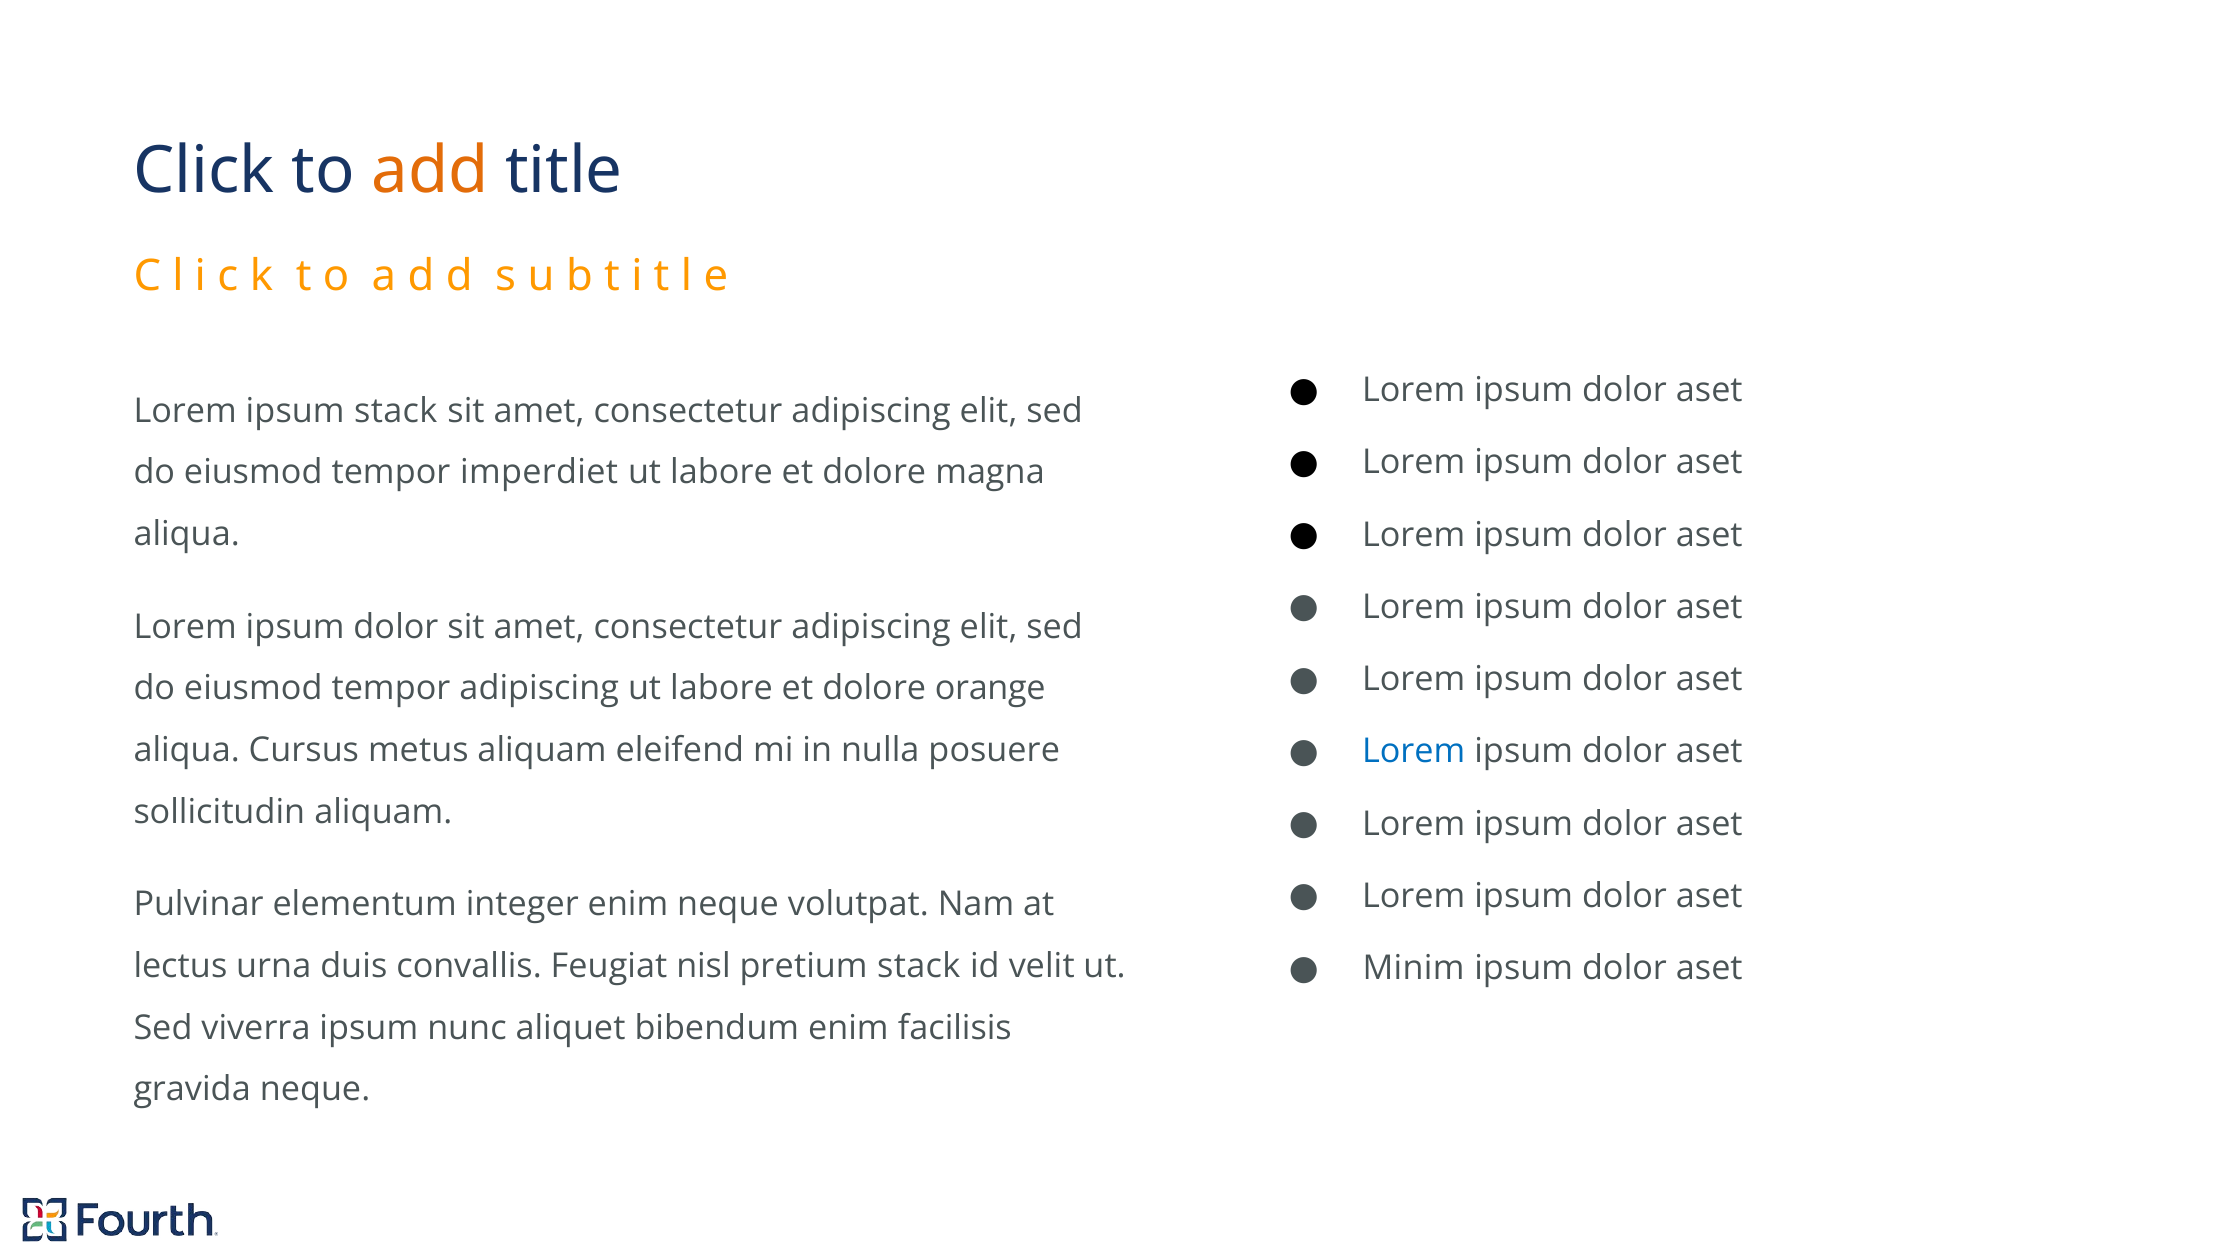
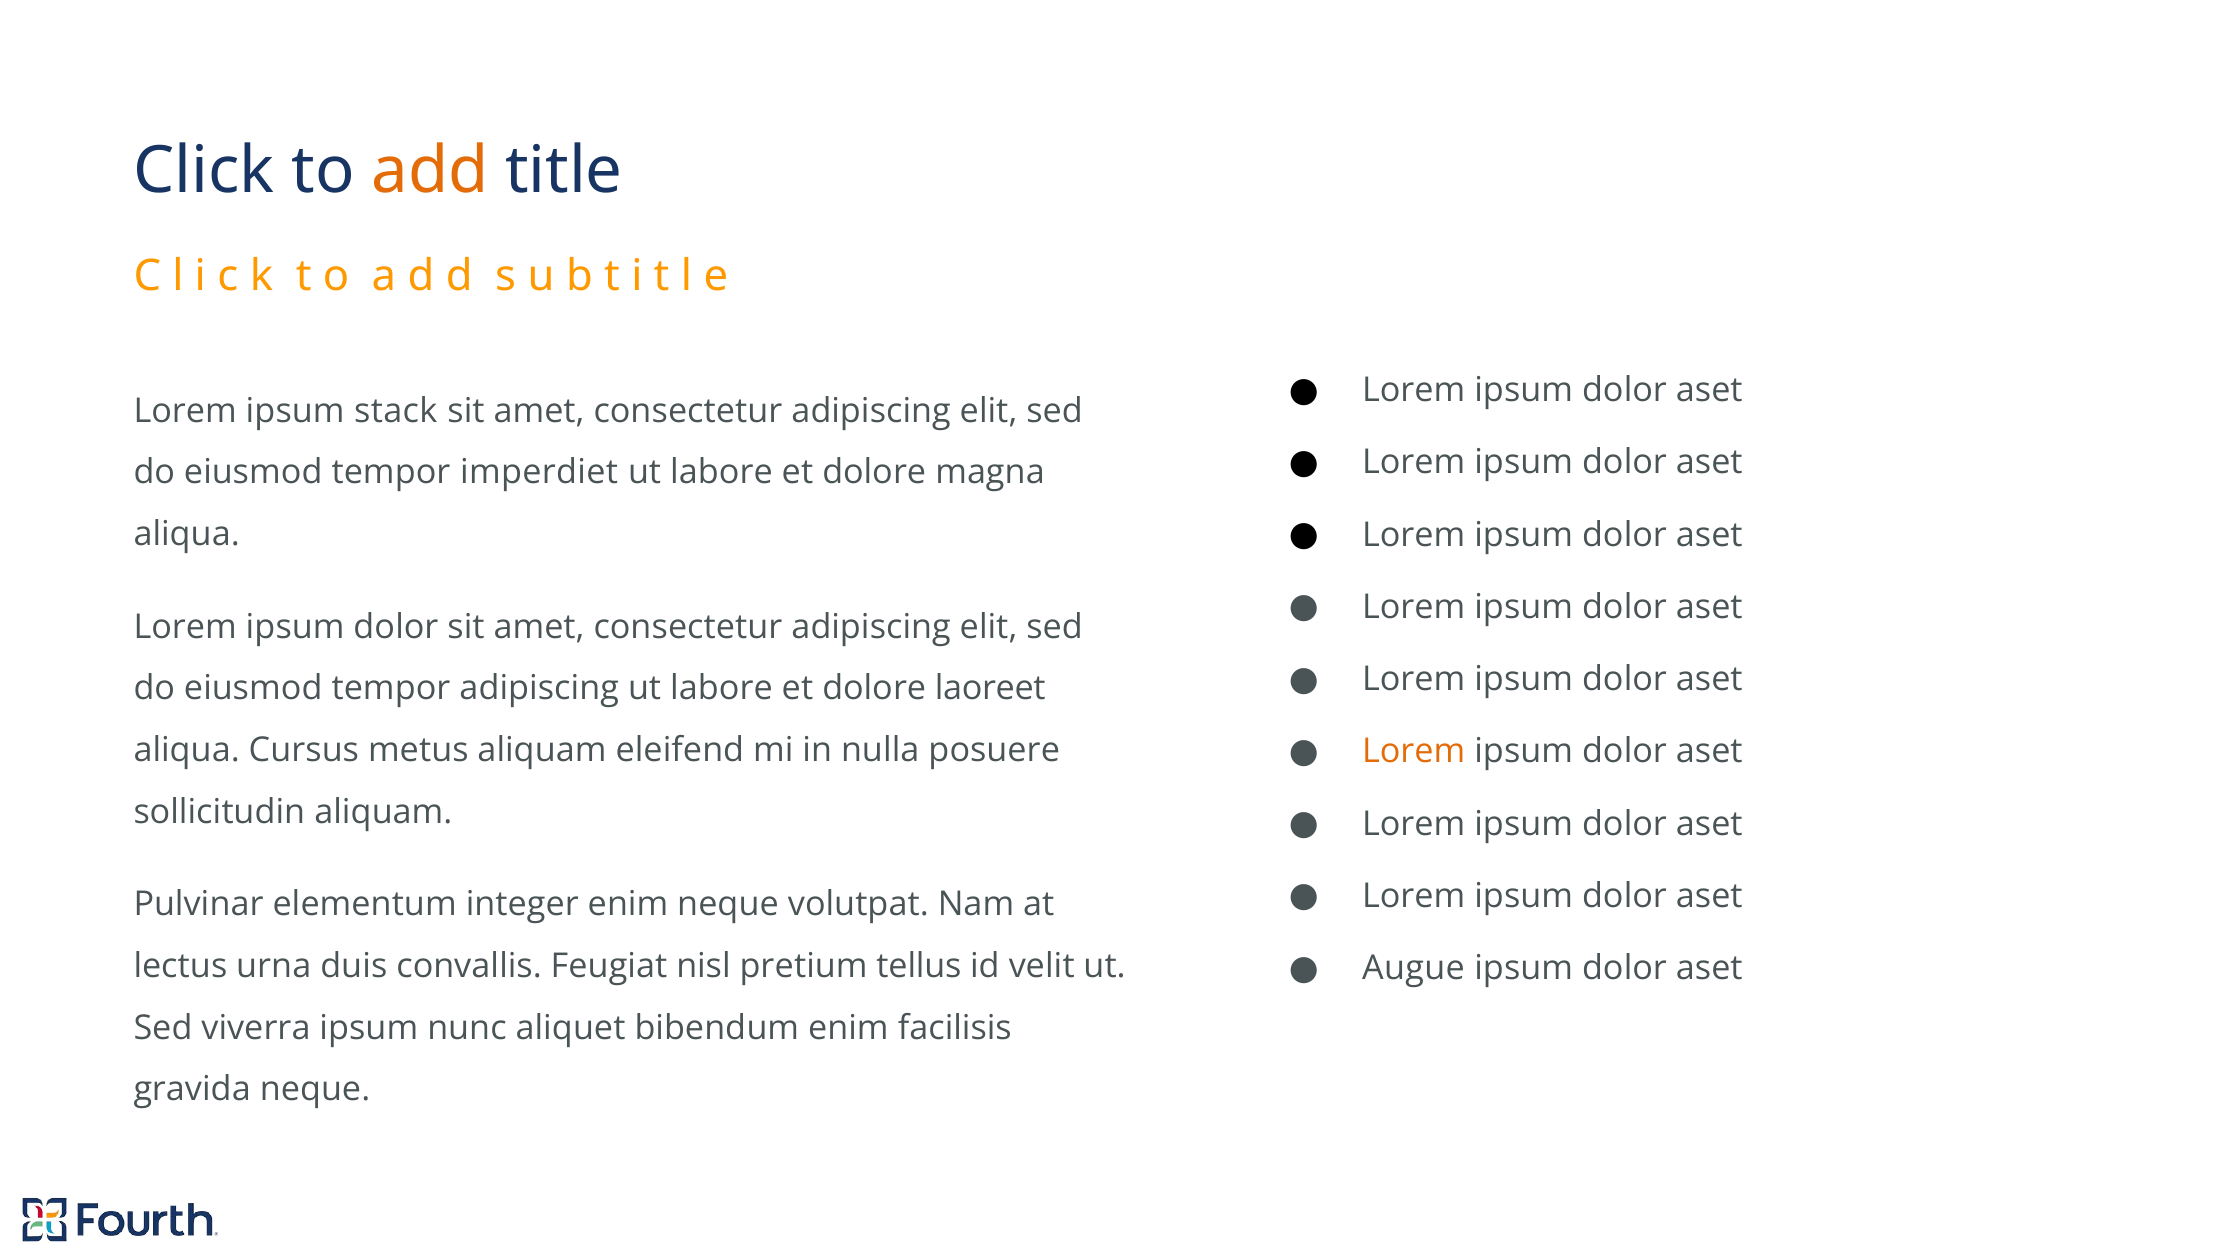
orange: orange -> laoreet (990, 689)
Lorem colour: blue -> orange (1414, 752)
Minim: Minim -> Augue (1414, 968)
pretium stack: stack -> tellus (919, 966)
